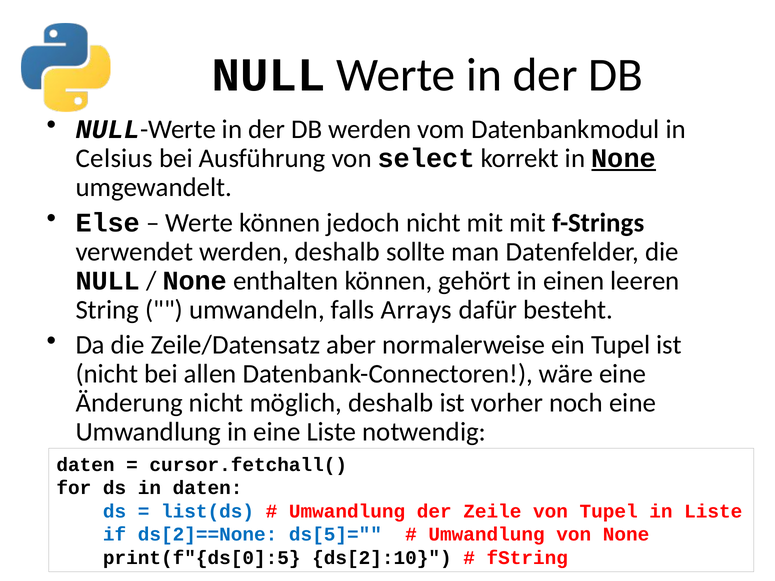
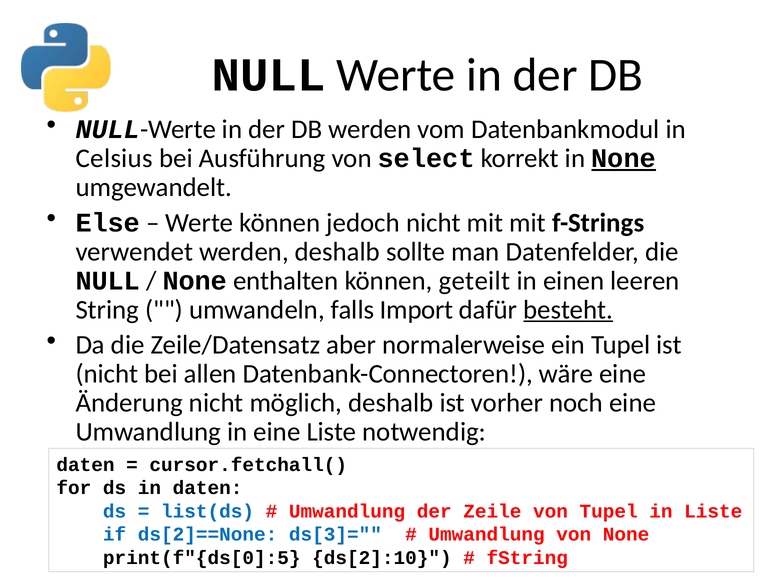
gehört: gehört -> geteilt (474, 281)
Arrays: Arrays -> Import (417, 310)
besteht underline: none -> present (568, 310)
ds[5]=: ds[5]= -> ds[3]= (335, 535)
